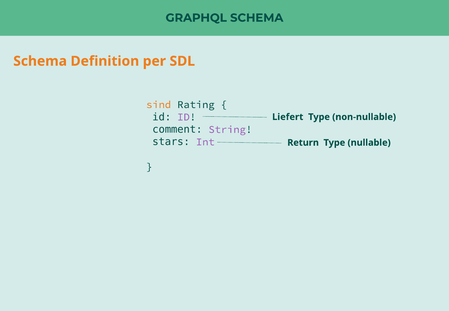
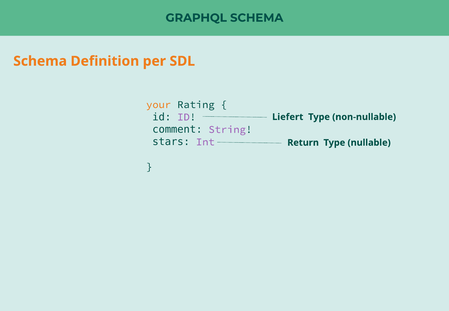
sind: sind -> your (159, 105)
